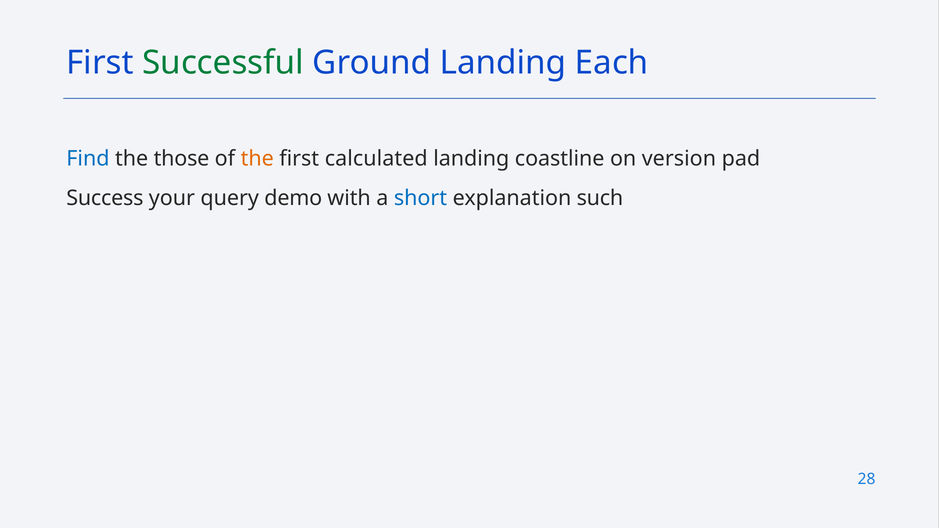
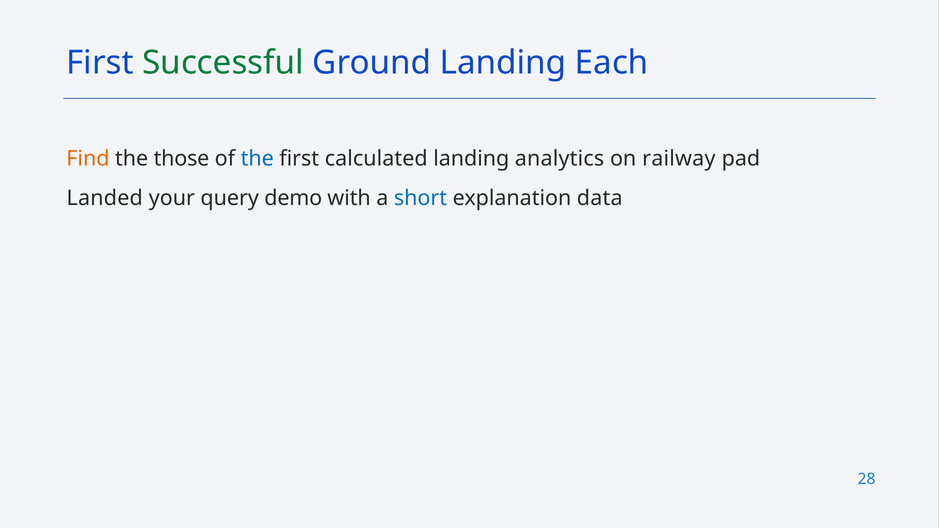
Find colour: blue -> orange (88, 159)
the colour: orange -> blue (257, 159)
coastline: coastline -> analytics (560, 159)
version: version -> railway (679, 159)
Success: Success -> Landed (105, 198)
such: such -> data (600, 198)
